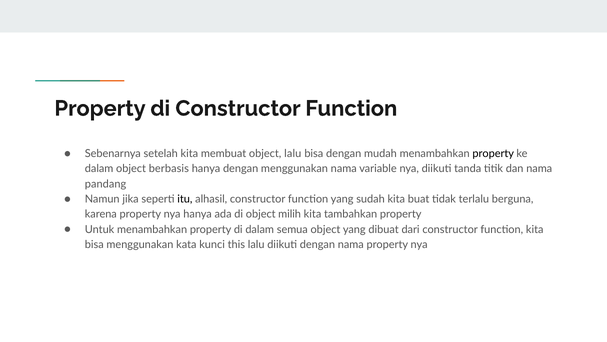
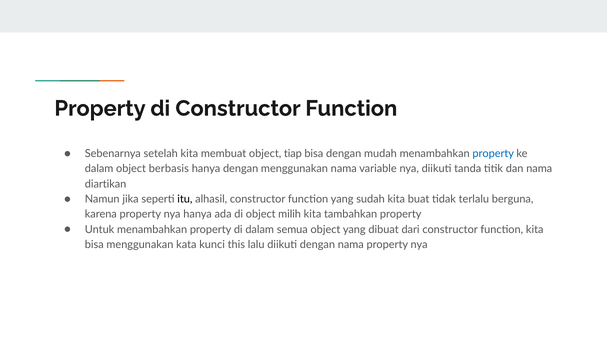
object lalu: lalu -> tiap (293, 153)
property colour: black -> blue (493, 153)
pandang: pandang -> diartikan (106, 184)
